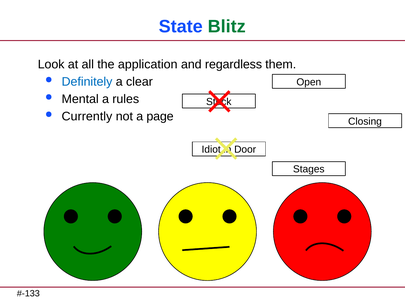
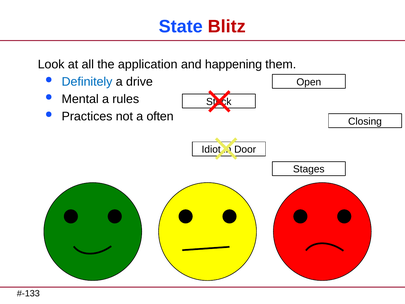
Blitz colour: green -> red (227, 27)
regardless: regardless -> happening (234, 64)
clear: clear -> drive (139, 82)
Currently: Currently -> Practices (87, 116)
page: page -> often (160, 116)
